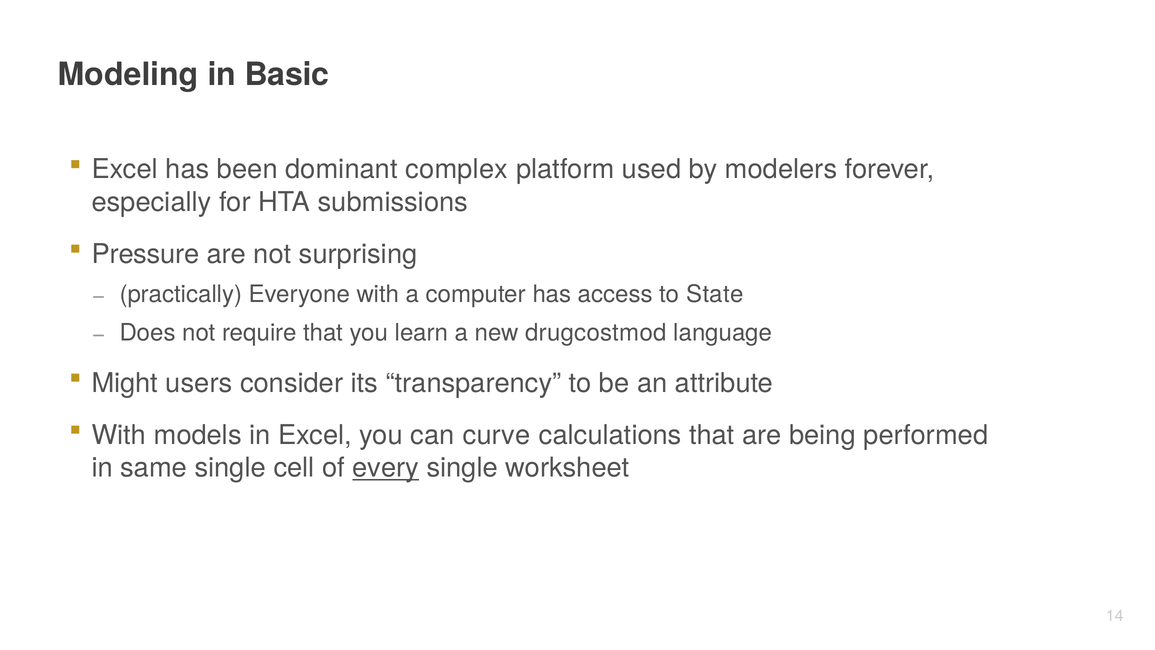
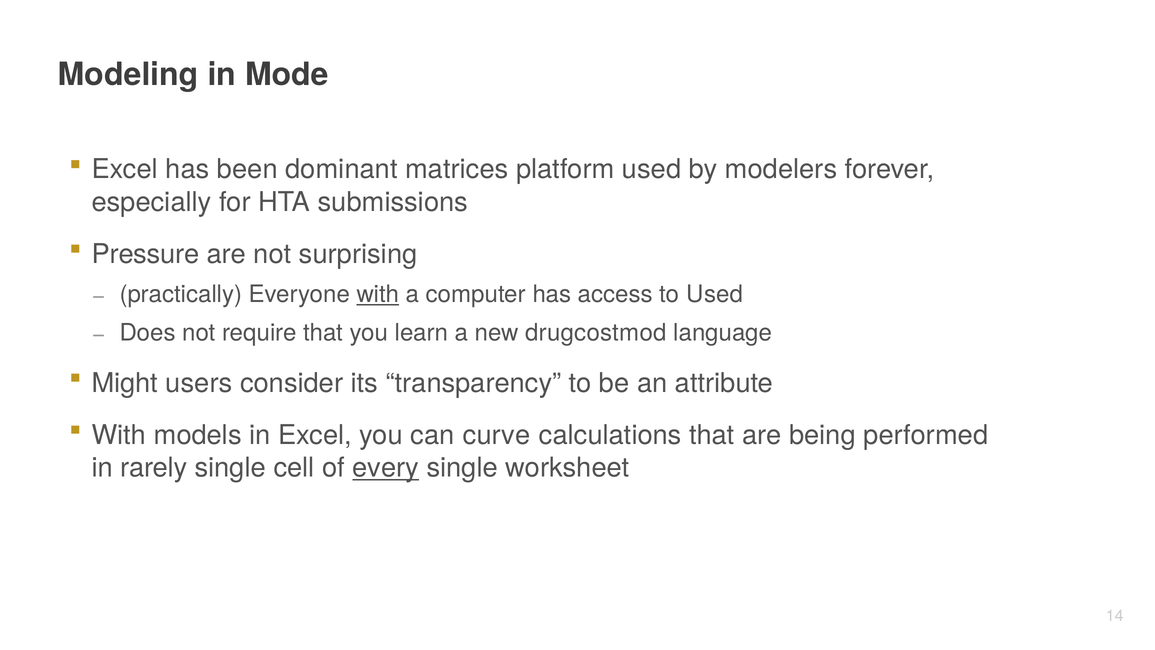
Basic: Basic -> Mode (287, 74)
complex: complex -> matrices (457, 169)
with underline: none -> present (378, 294)
to State: State -> Used (715, 294)
same: same -> rarely (154, 468)
